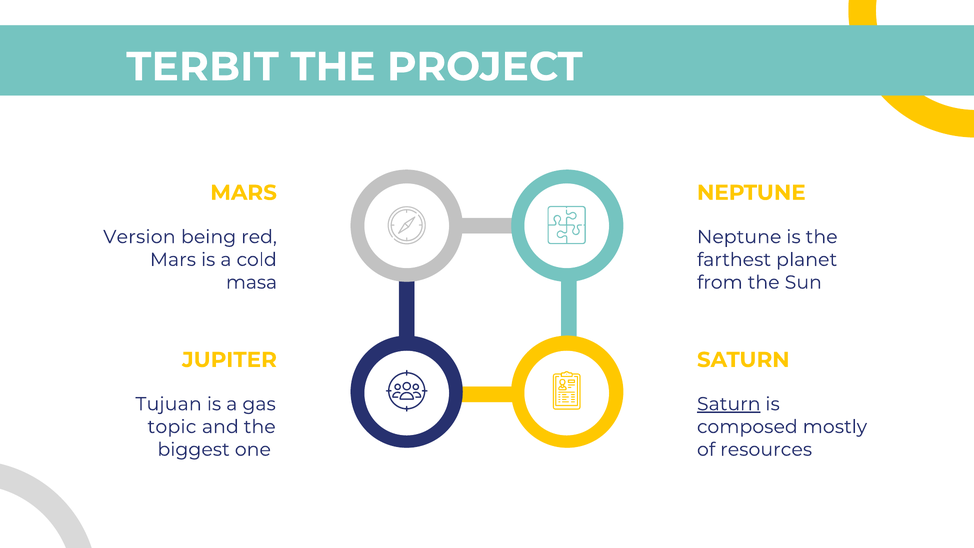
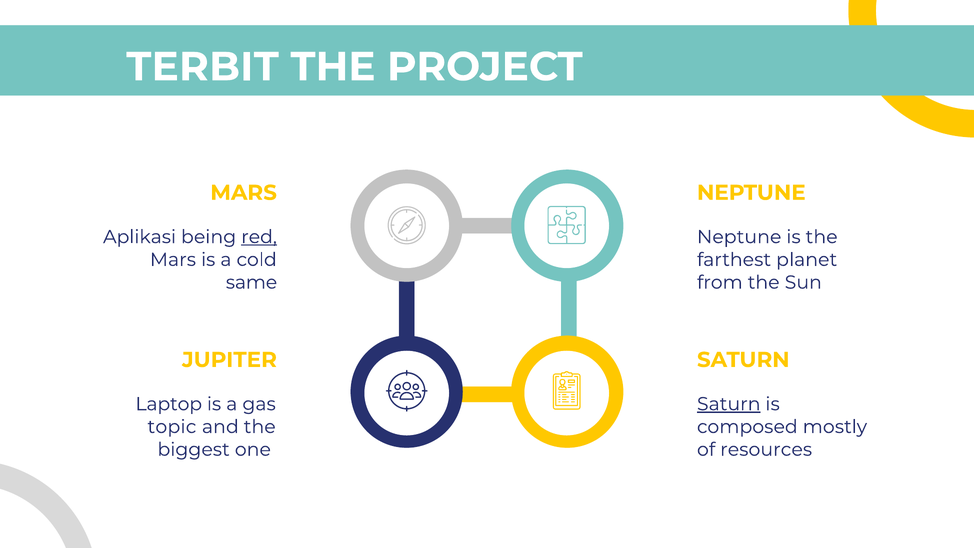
Version: Version -> Aplikasi (140, 237)
red underline: none -> present (259, 237)
masa: masa -> same (252, 282)
Tujuan: Tujuan -> Laptop (169, 404)
